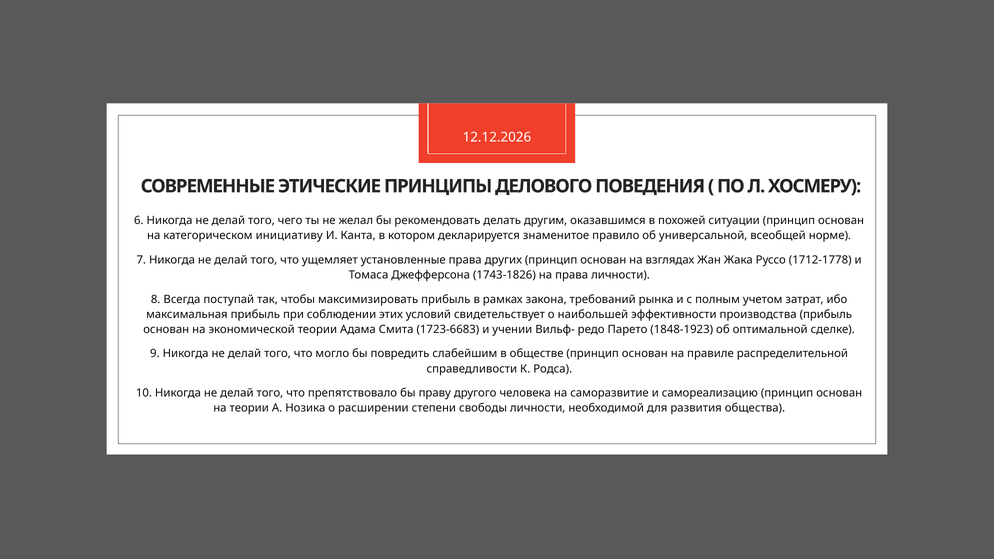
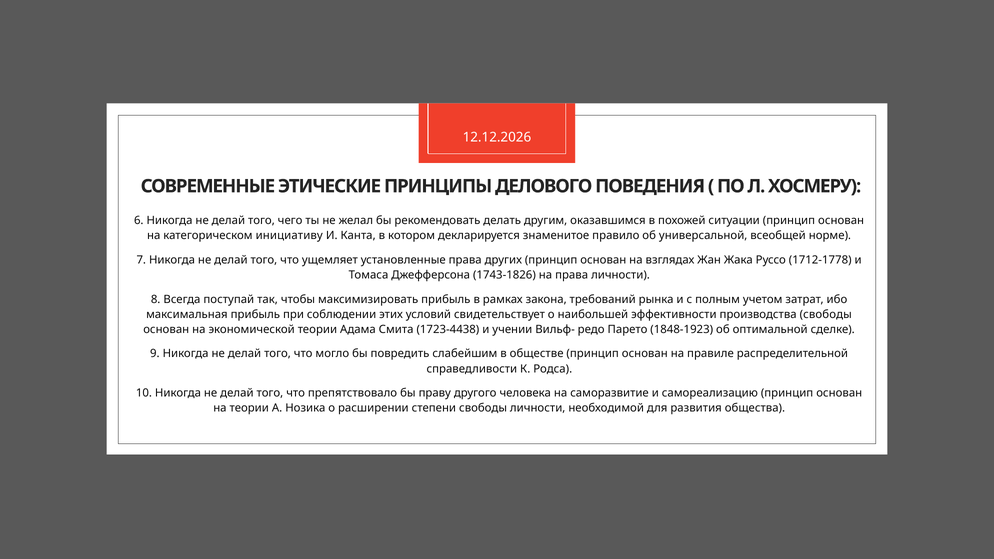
производства прибыль: прибыль -> свободы (826, 314)
1723-6683: 1723-6683 -> 1723-4438 (448, 329)
